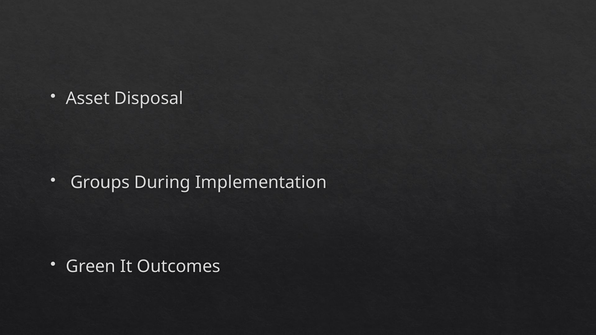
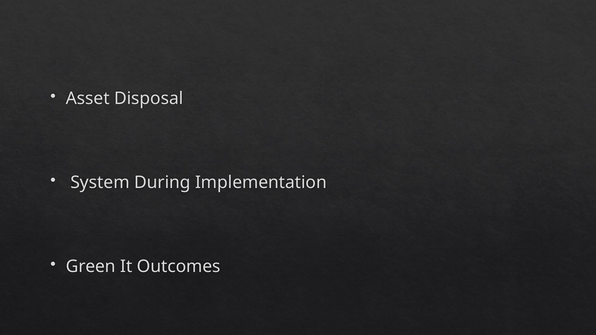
Groups: Groups -> System (100, 183)
